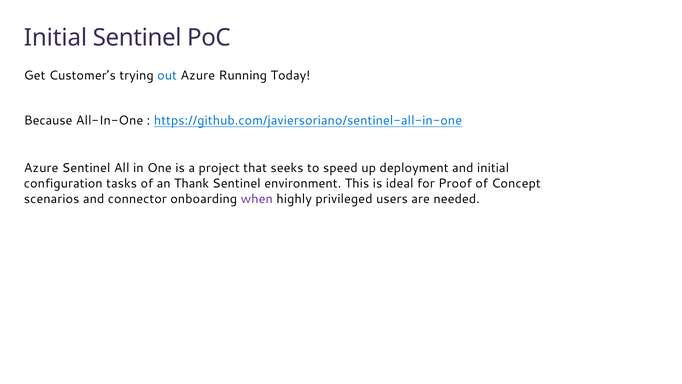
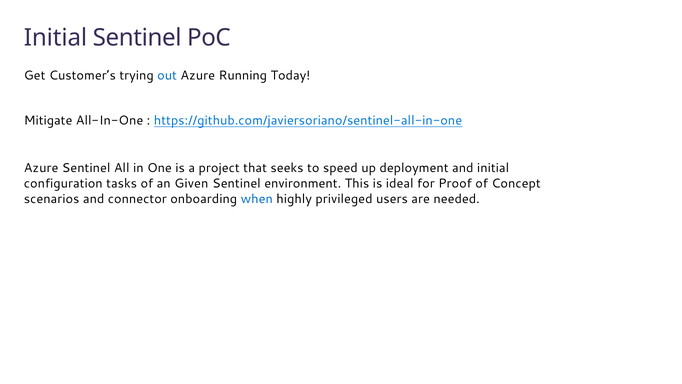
Because: Because -> Mitigate (48, 120)
Thank: Thank -> Given (191, 183)
when colour: purple -> blue (257, 199)
